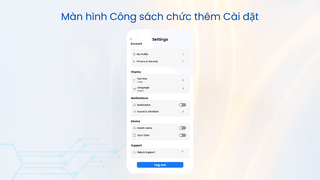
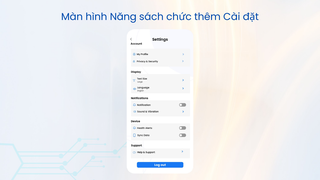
Công: Công -> Năng (123, 17)
